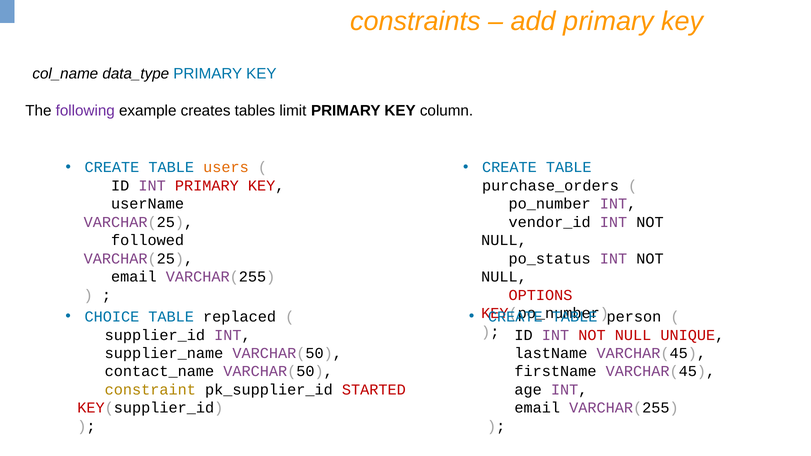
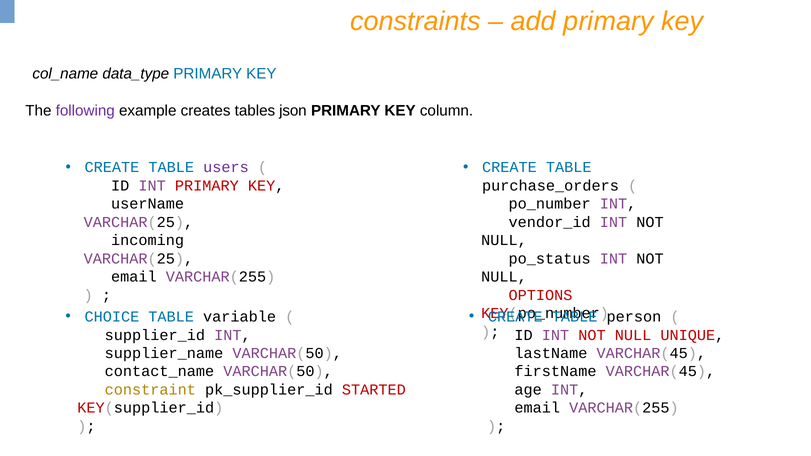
limit: limit -> json (293, 111)
users colour: orange -> purple (226, 167)
followed: followed -> incoming (148, 240)
replaced: replaced -> variable (240, 317)
